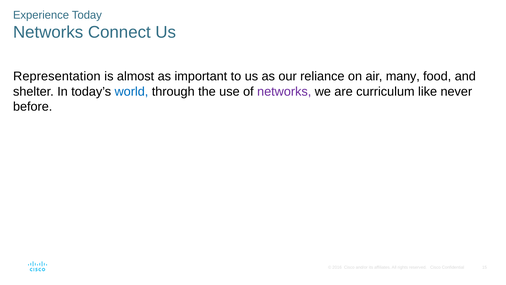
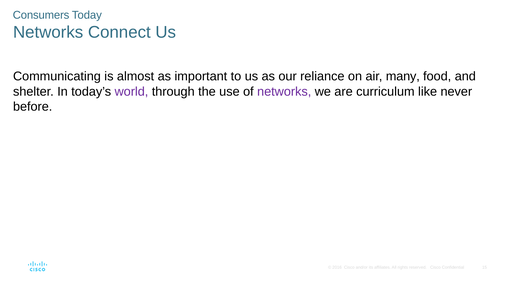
Experience: Experience -> Consumers (41, 15)
Representation: Representation -> Communicating (57, 76)
world colour: blue -> purple (131, 91)
